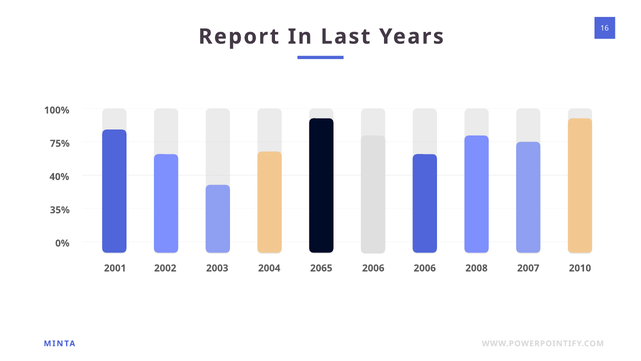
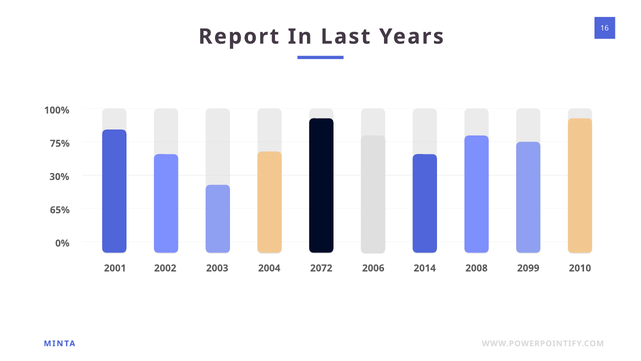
40%: 40% -> 30% (59, 177)
35%: 35% -> 65% (60, 210)
2065: 2065 -> 2072 (321, 268)
2006: 2006 -> 2014 (425, 268)
2007: 2007 -> 2099 (528, 268)
